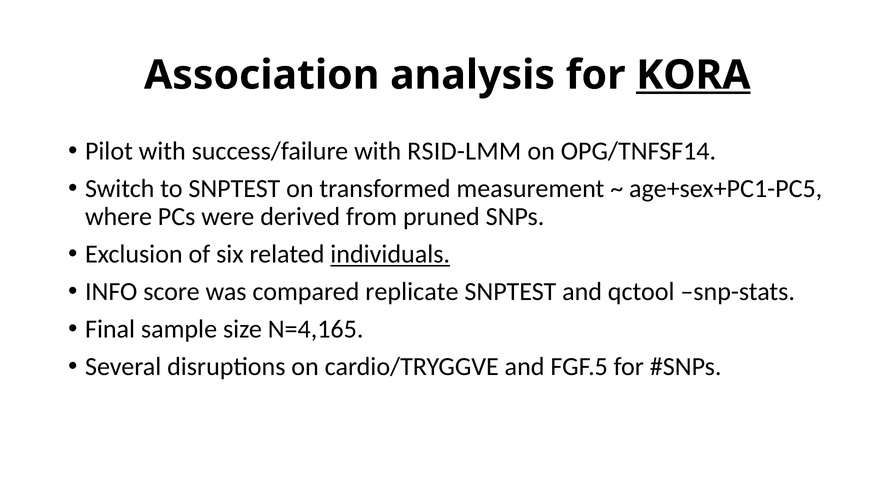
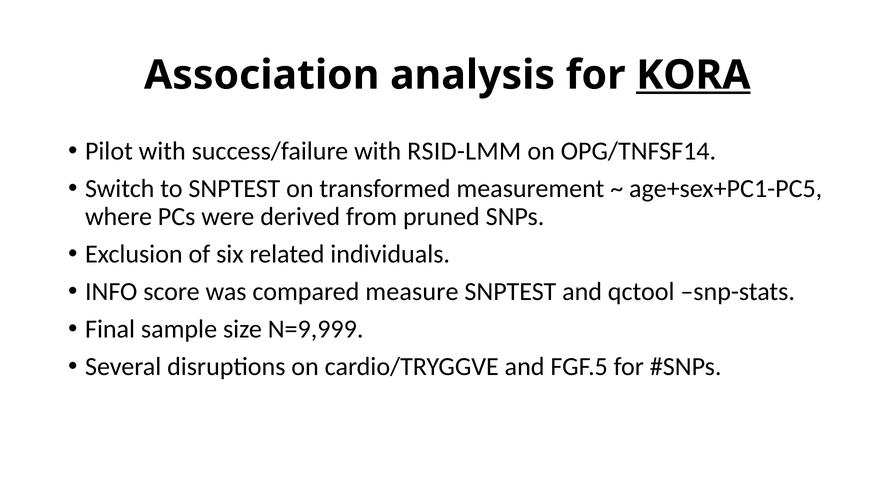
individuals underline: present -> none (390, 255)
replicate: replicate -> measure (412, 292)
N=4,165: N=4,165 -> N=9,999 (316, 330)
